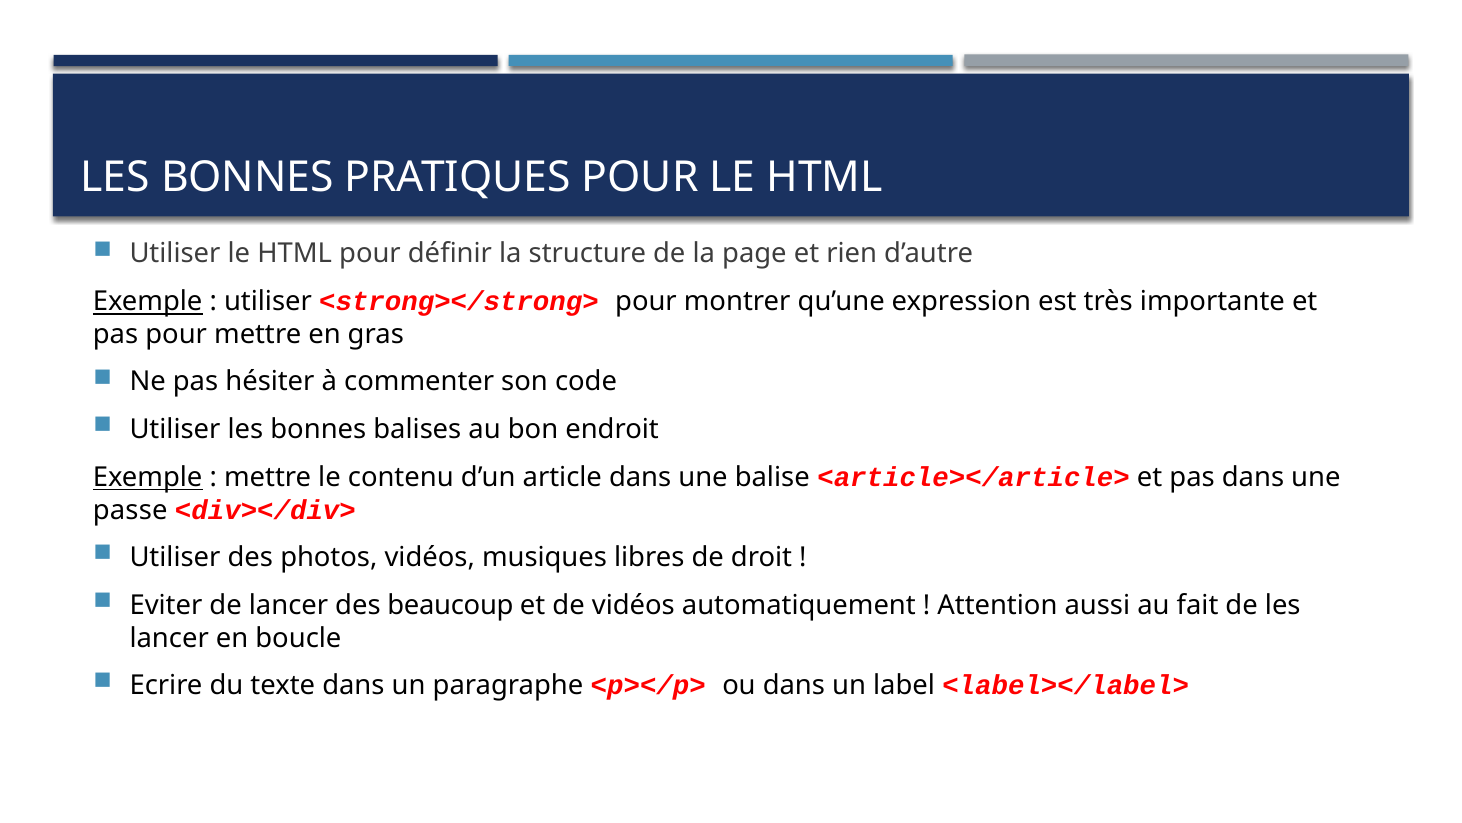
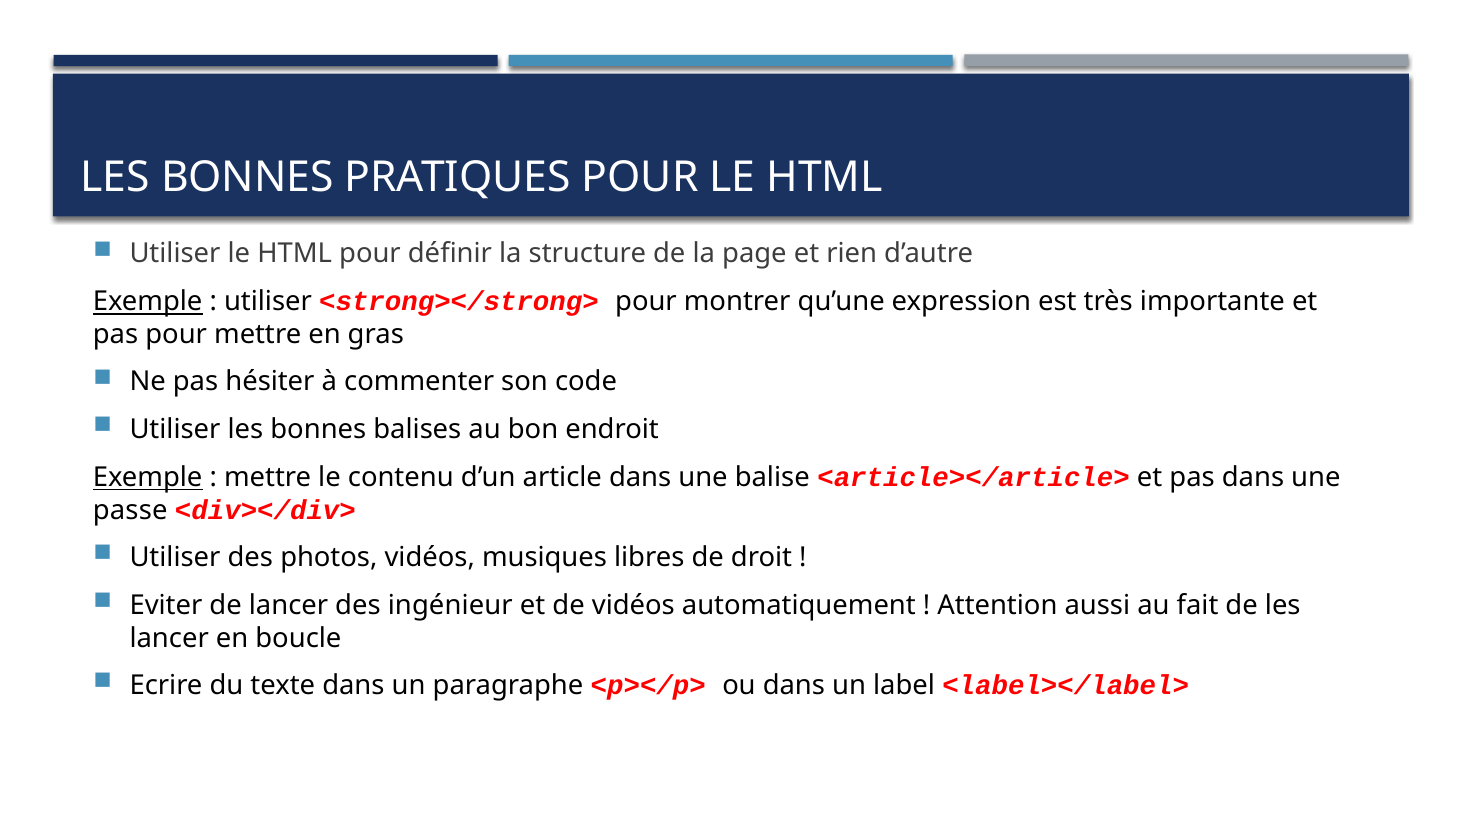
beaucoup: beaucoup -> ingénieur (450, 605)
